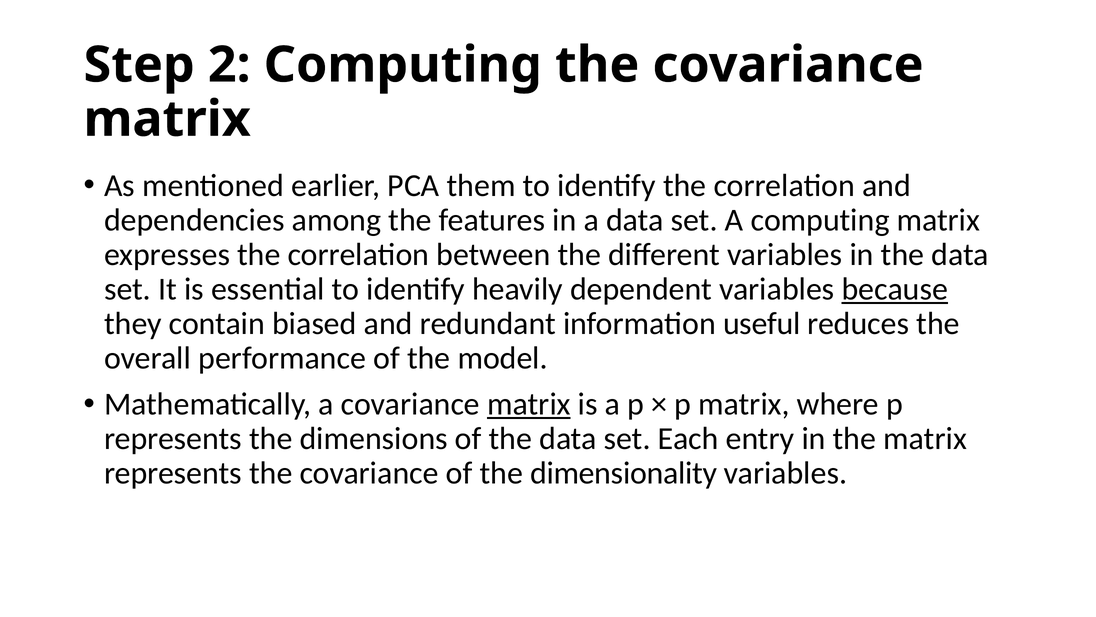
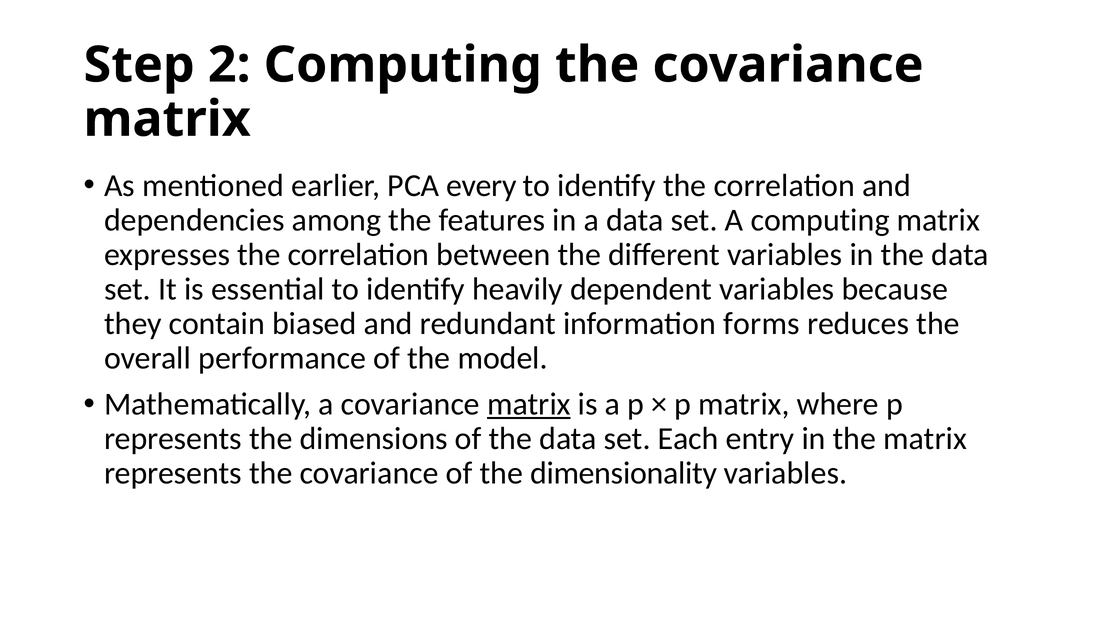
them: them -> every (481, 185)
because underline: present -> none (895, 289)
useful: useful -> forms (761, 323)
